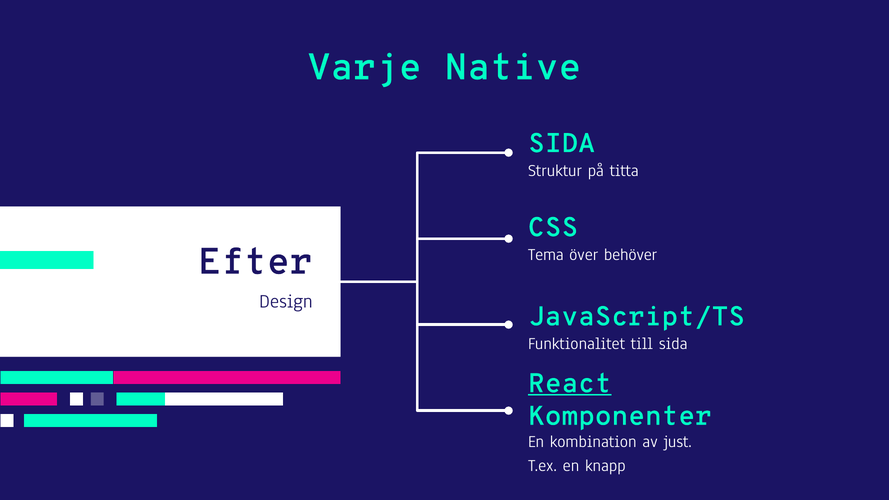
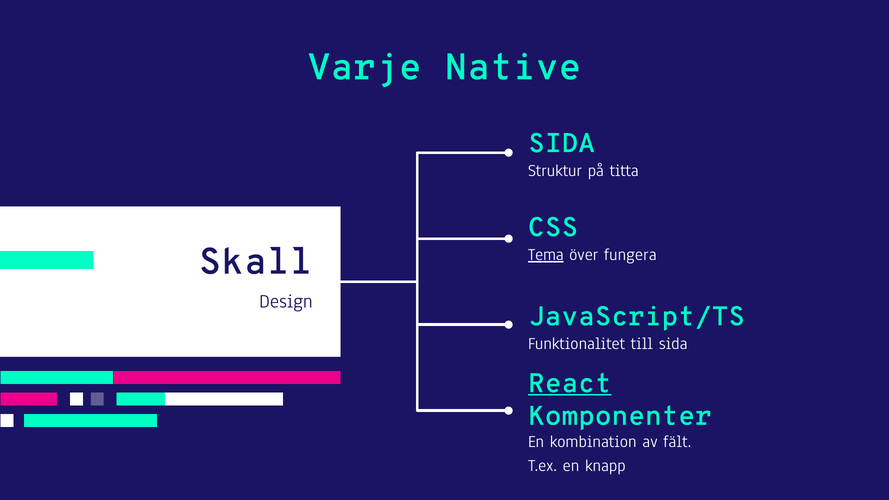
Tema underline: none -> present (546, 254)
behöver: behöver -> fungera (630, 254)
Efter: Efter -> Skall (256, 262)
just: just -> fält (677, 442)
